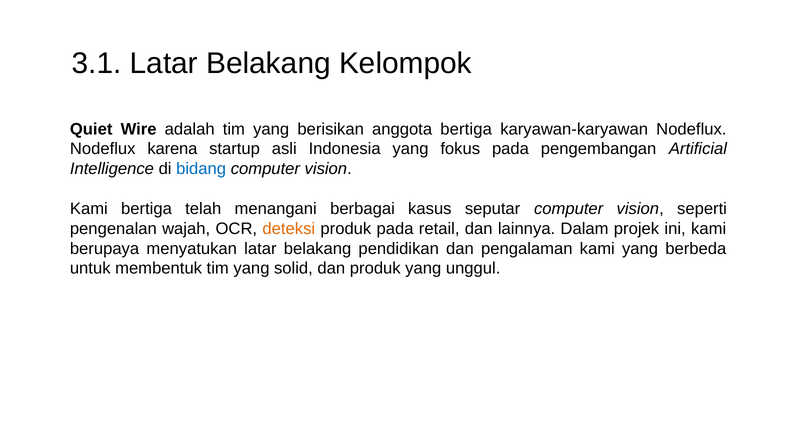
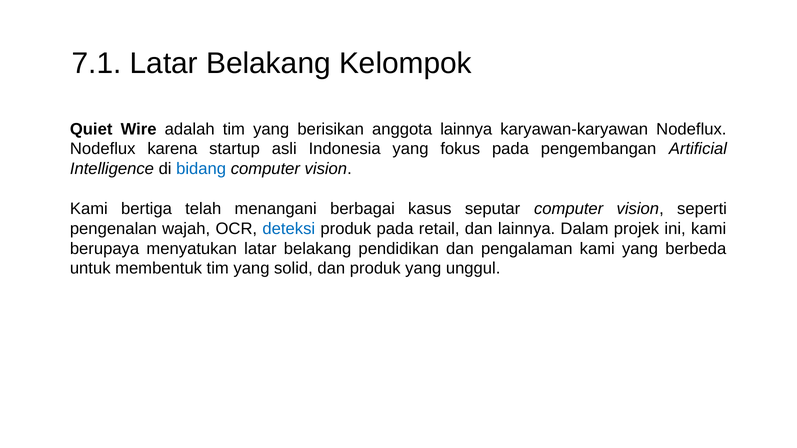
3.1: 3.1 -> 7.1 (97, 64)
anggota bertiga: bertiga -> lainnya (466, 129)
deteksi colour: orange -> blue (289, 229)
